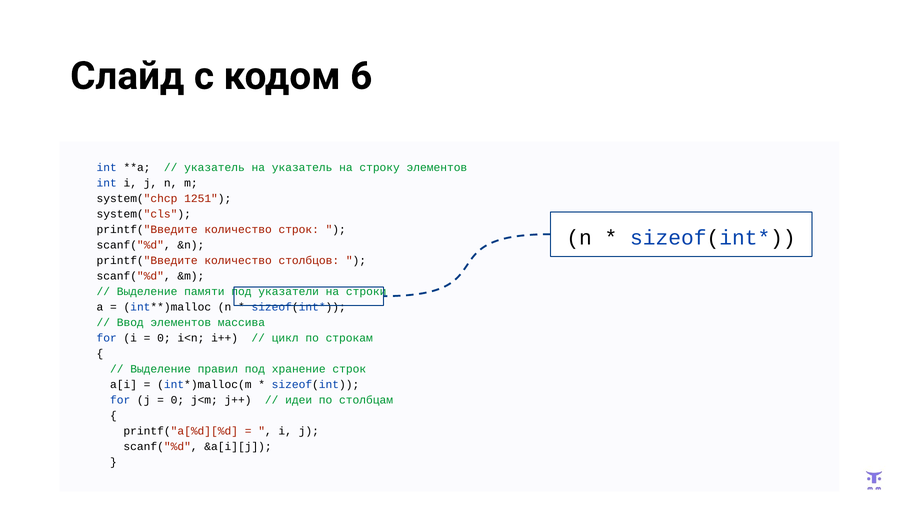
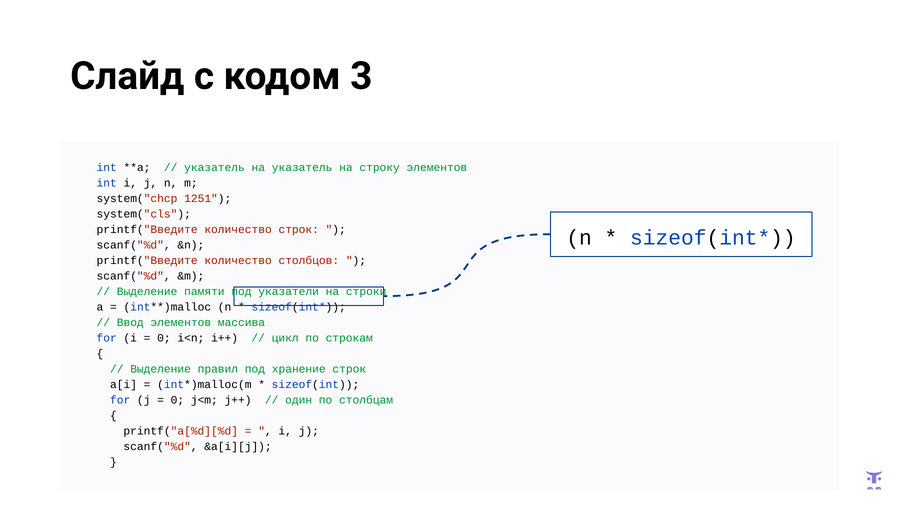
6: 6 -> 3 (361, 76)
идеи: идеи -> один (299, 400)
